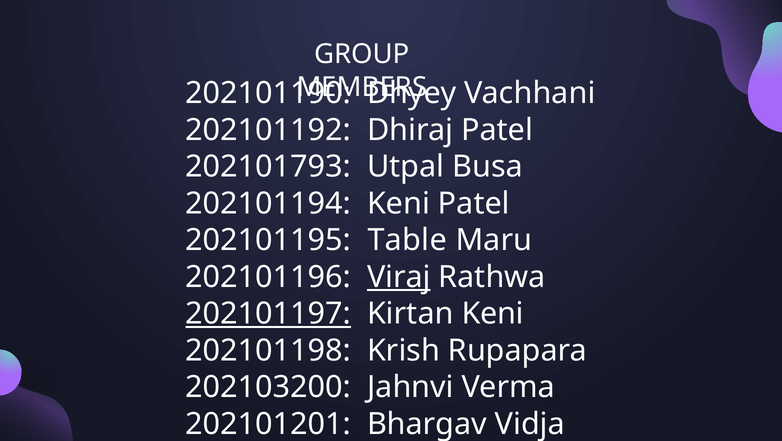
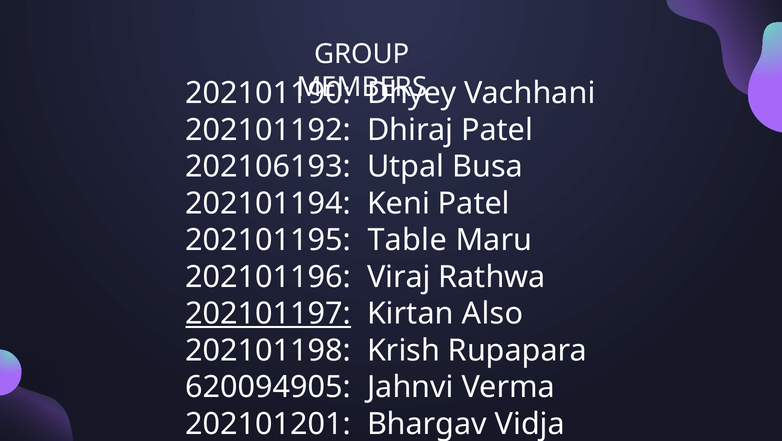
202101793: 202101793 -> 202106193 (268, 167)
Viraj underline: present -> none (399, 277)
Kirtan Keni: Keni -> Also (492, 313)
202103200: 202103200 -> 620094905 (268, 387)
